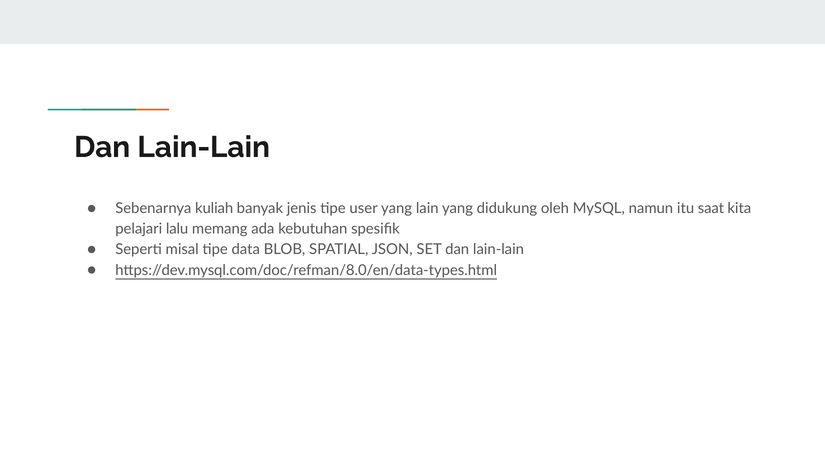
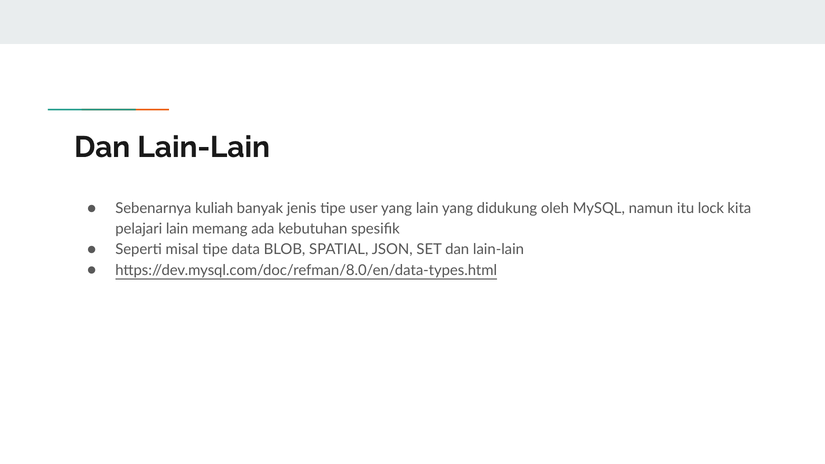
saat: saat -> lock (711, 208)
pelajari lalu: lalu -> lain (177, 229)
